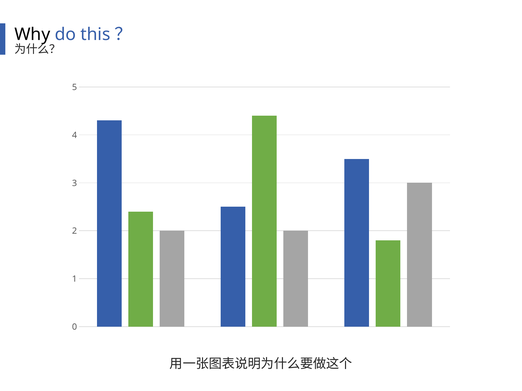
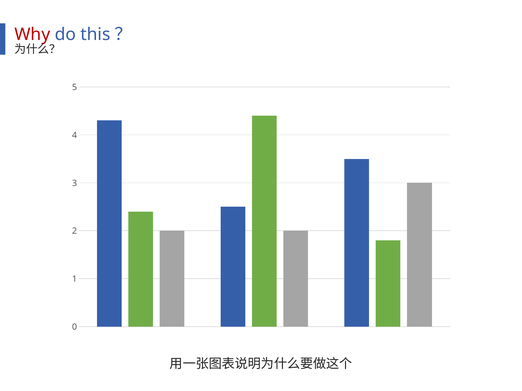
Why colour: black -> red (32, 34)
